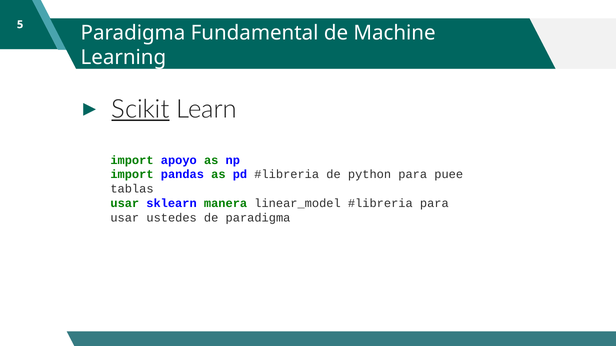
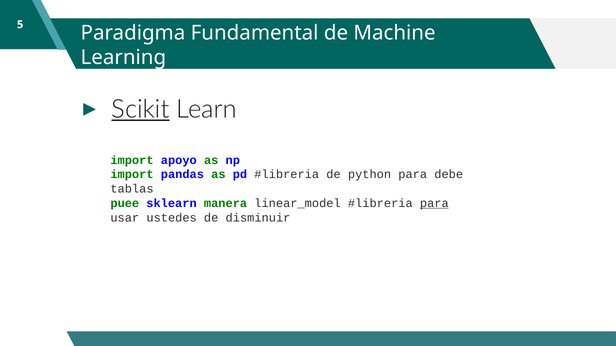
puee: puee -> debe (449, 175)
usar: usar -> puee (125, 204)
para underline: none -> present (434, 204)
de paradigma: paradigma -> disminuir (258, 218)
